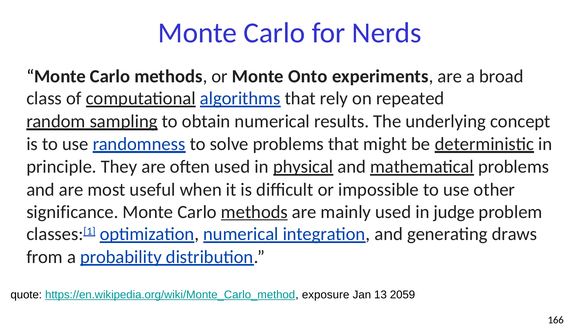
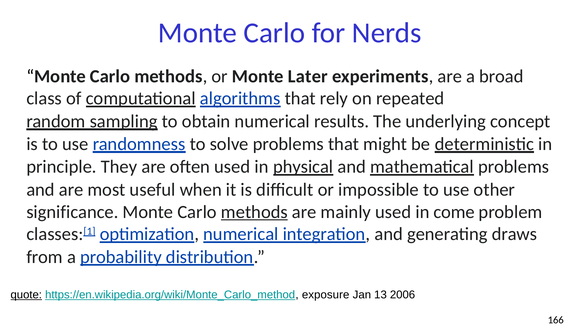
Onto: Onto -> Later (308, 76)
judge: judge -> come (454, 212)
quote underline: none -> present (26, 295)
2059: 2059 -> 2006 (403, 295)
